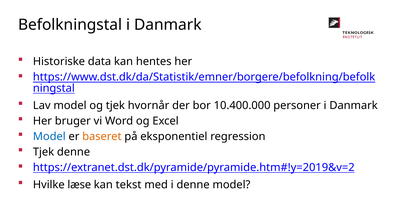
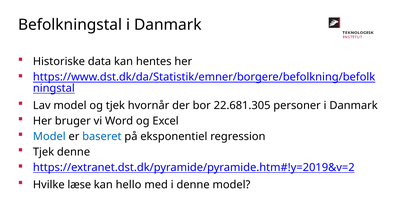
10.400.000: 10.400.000 -> 22.681.305 (242, 106)
baseret colour: orange -> blue (102, 137)
tekst: tekst -> hello (129, 185)
